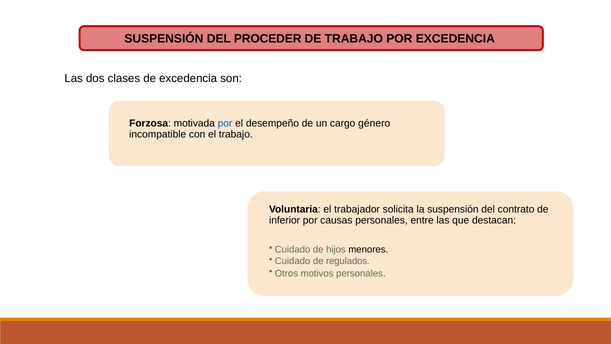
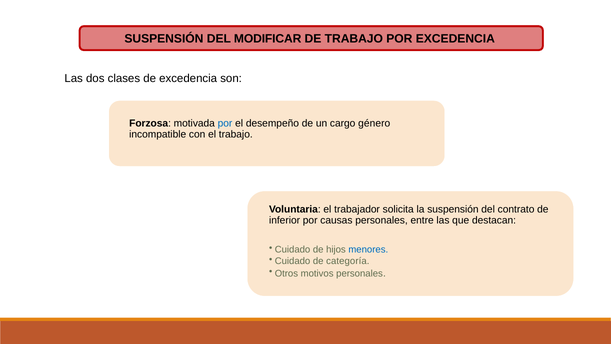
PROCEDER: PROCEDER -> MODIFICAR (268, 39)
menores colour: black -> blue (368, 249)
regulados: regulados -> categoría (348, 261)
